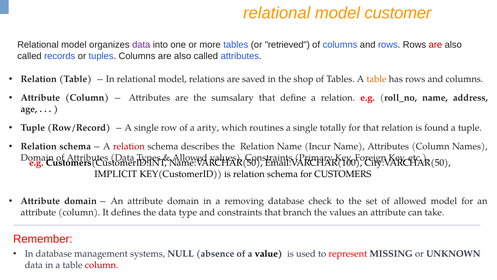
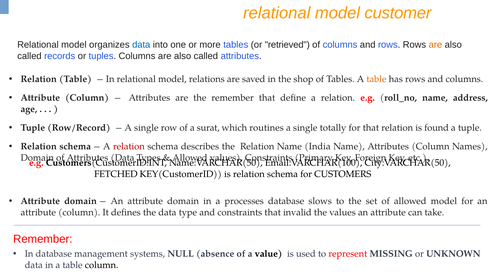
data colour: purple -> blue (141, 45)
are colour: red -> orange (435, 45)
the sumsalary: sumsalary -> remember (233, 98)
arity: arity -> surat (208, 128)
Incur: Incur -> India (318, 146)
IMPLICIT: IMPLICIT -> FETCHED (116, 174)
removing: removing -> processes (244, 201)
check: check -> slows (320, 201)
branch: branch -> invalid (297, 212)
column colour: red -> black (102, 265)
